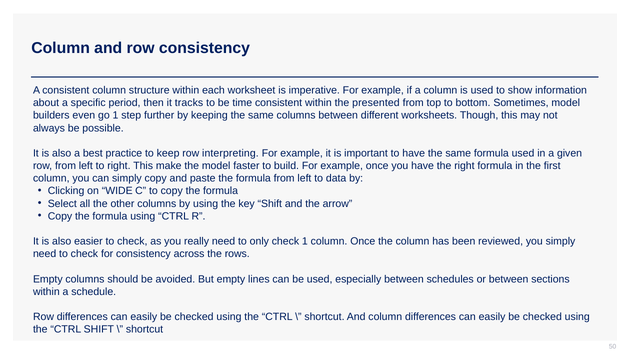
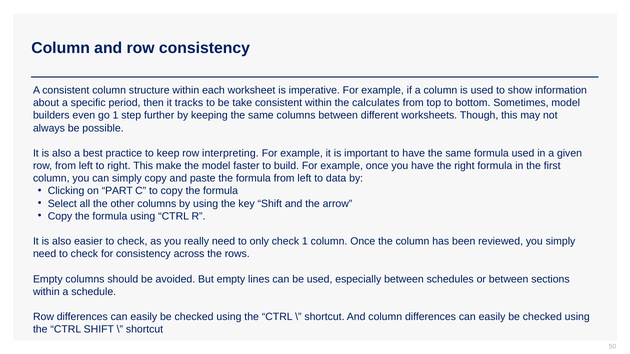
time: time -> take (242, 103)
presented: presented -> calculates (376, 103)
WIDE: WIDE -> PART (117, 191)
